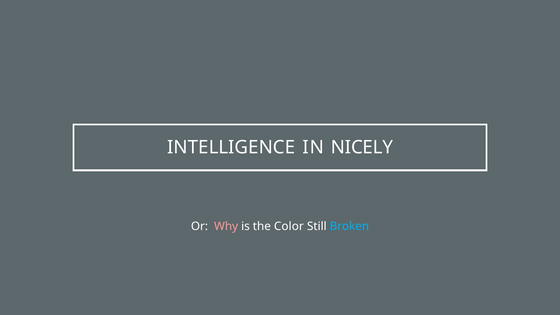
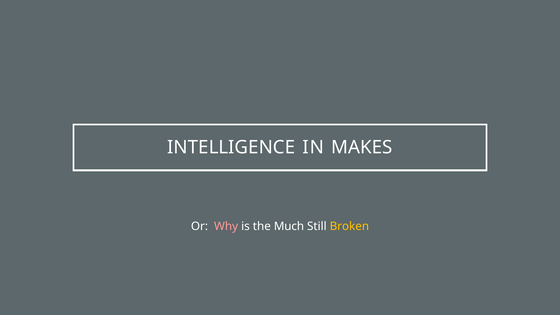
NICELY: NICELY -> MAKES (362, 147)
Color: Color -> Much (289, 226)
Broken colour: light blue -> yellow (349, 226)
